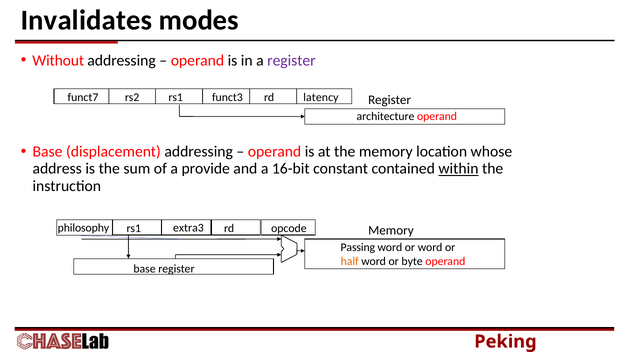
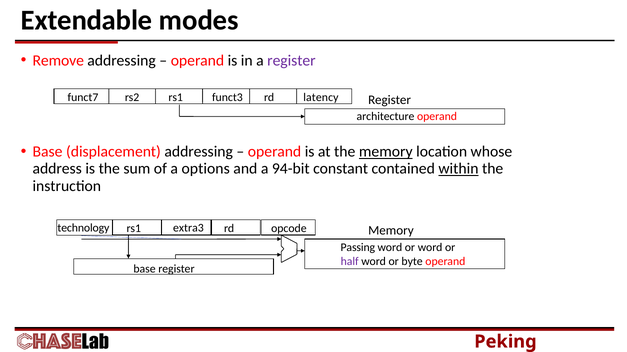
Invalidates: Invalidates -> Extendable (87, 20)
Without: Without -> Remove (58, 61)
memory underline: none -> present (386, 152)
provide: provide -> options (206, 169)
16-bit: 16-bit -> 94-bit (291, 169)
philosophy: philosophy -> technology (83, 228)
half colour: orange -> purple (350, 262)
